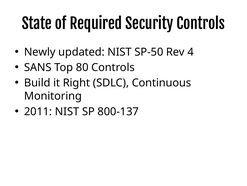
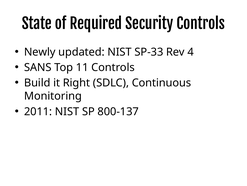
SP-50: SP-50 -> SP-33 (149, 52)
80: 80 -> 11 (82, 67)
